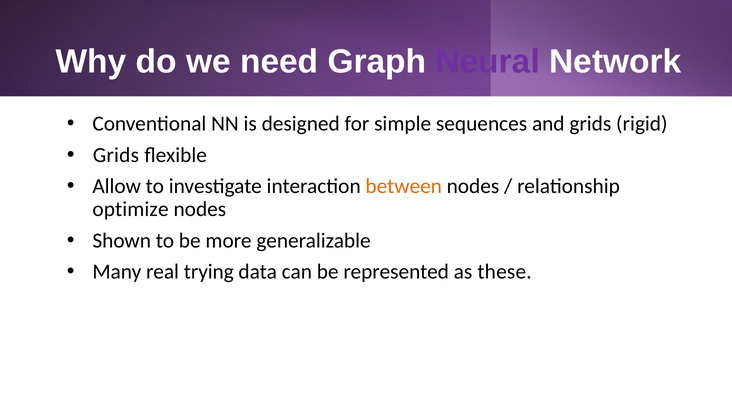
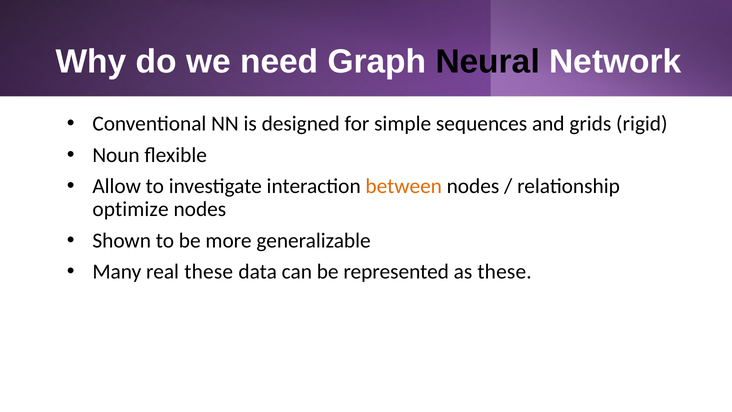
Neural colour: purple -> black (488, 62)
Grids: Grids -> Noun (116, 155)
real trying: trying -> these (209, 272)
